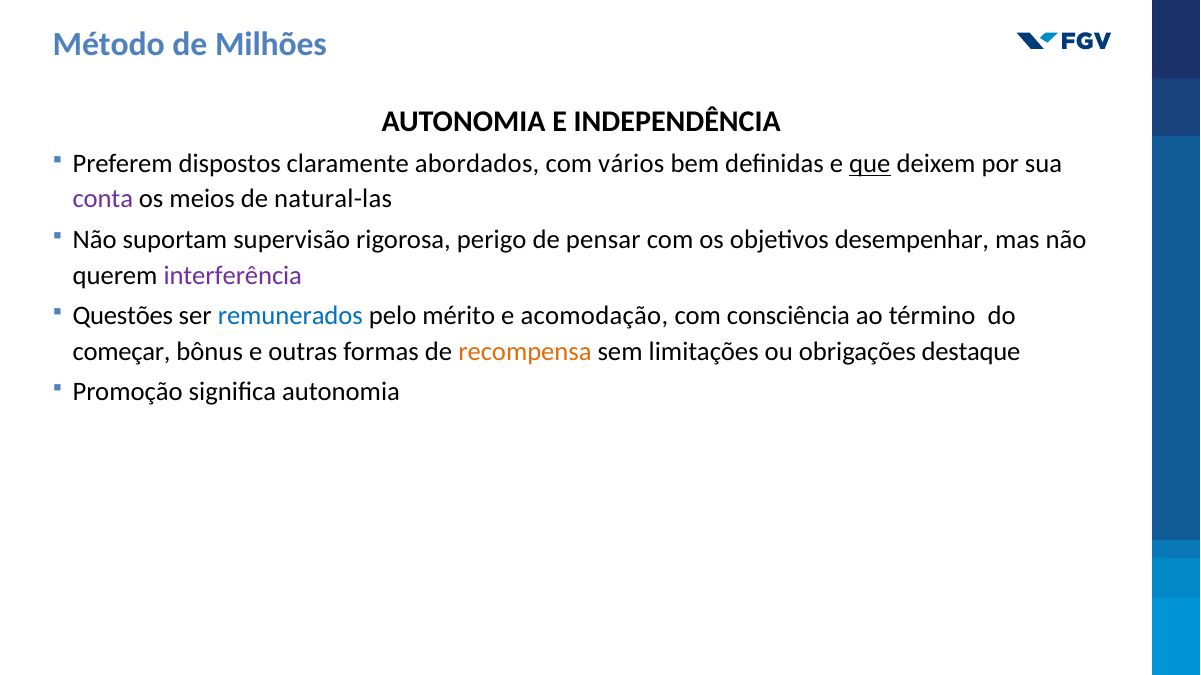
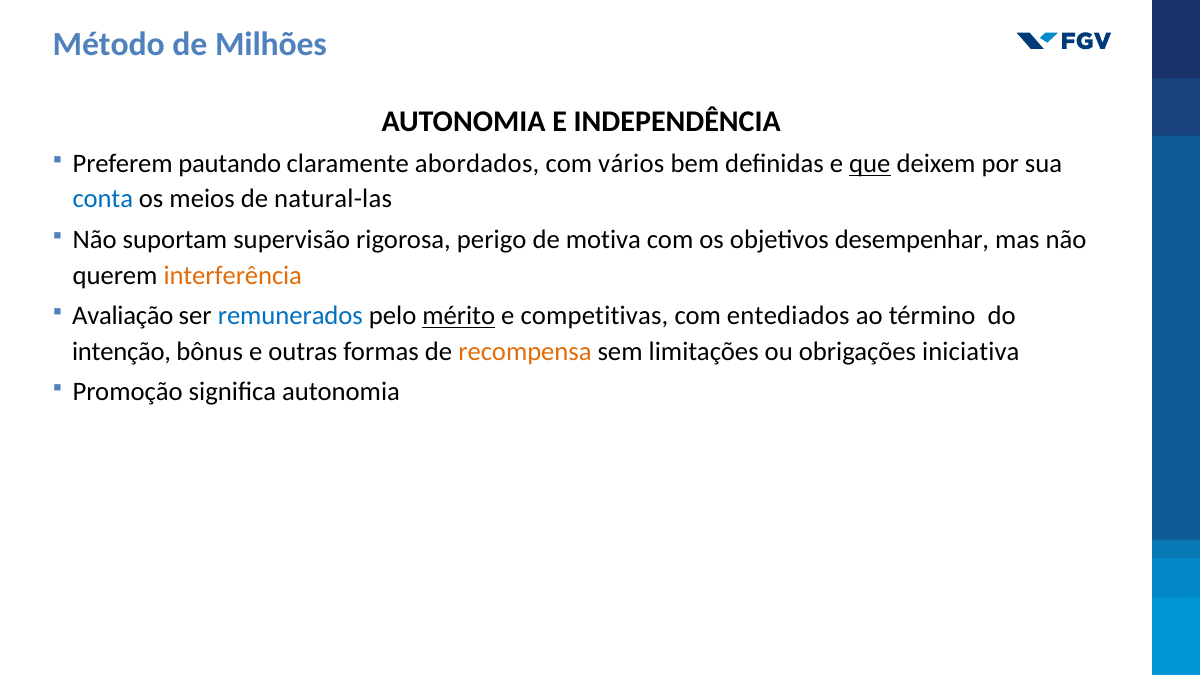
dispostos: dispostos -> pautando (230, 164)
conta colour: purple -> blue (103, 199)
pensar: pensar -> motiva (603, 240)
interferência colour: purple -> orange (233, 275)
Questões: Questões -> Avaliação (123, 316)
mérito underline: none -> present (459, 316)
acomodação: acomodação -> competitivas (594, 316)
consciência: consciência -> entediados (788, 316)
começar: começar -> intenção (122, 352)
destaque: destaque -> iniciativa (971, 352)
